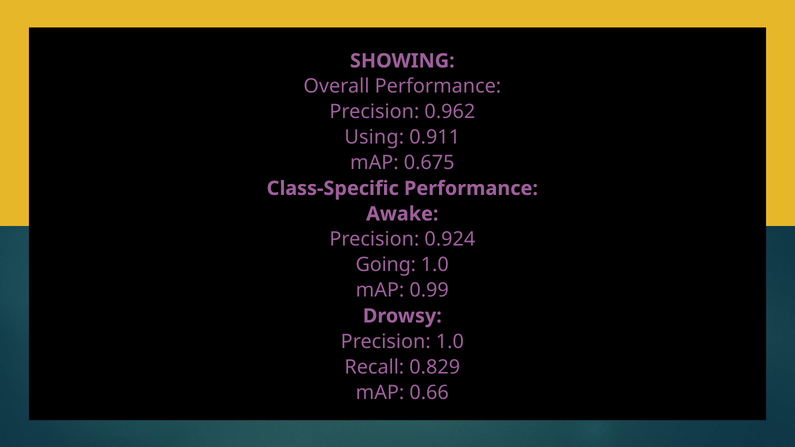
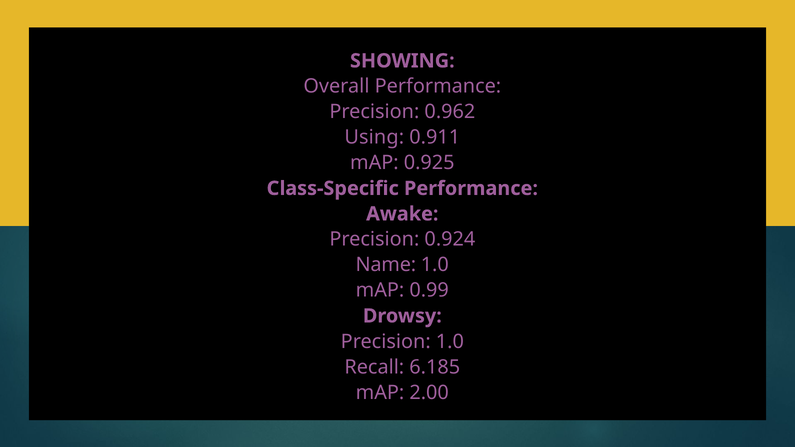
0.675: 0.675 -> 0.925 (429, 163)
Going: Going -> Name (386, 265)
0.829: 0.829 -> 6.185 (435, 367)
0.66: 0.66 -> 2.00 (429, 393)
